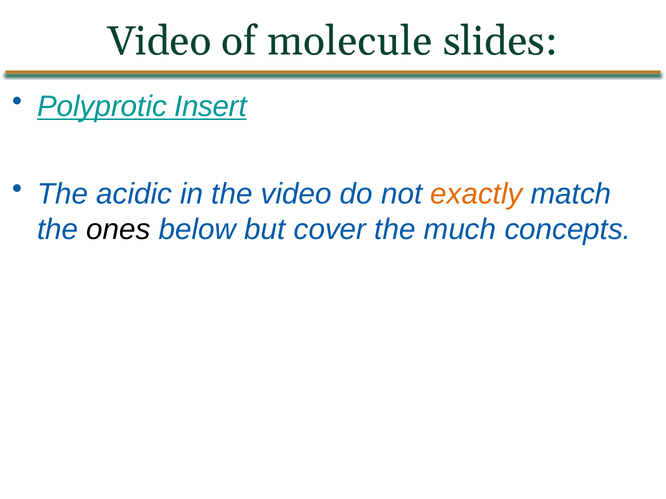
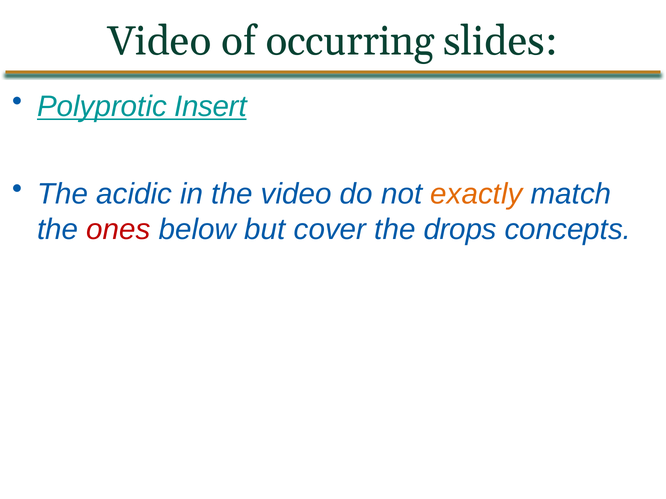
molecule: molecule -> occurring (350, 42)
ones colour: black -> red (119, 230)
much: much -> drops (460, 230)
